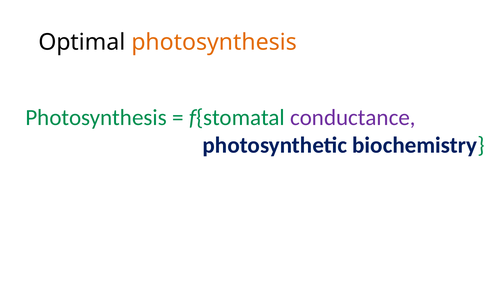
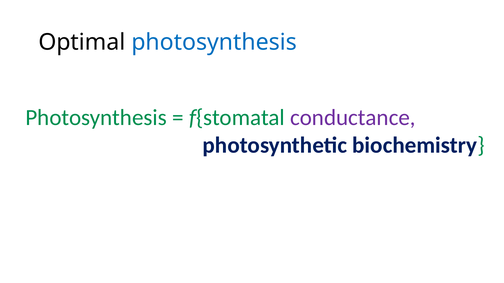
photosynthesis colour: orange -> blue (214, 42)
